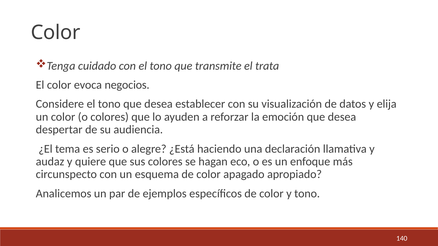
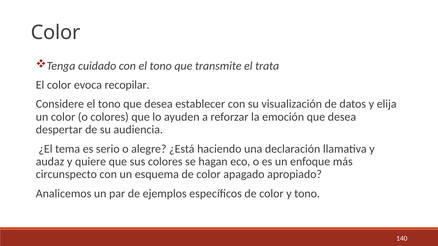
negocios: negocios -> recopilar (127, 85)
